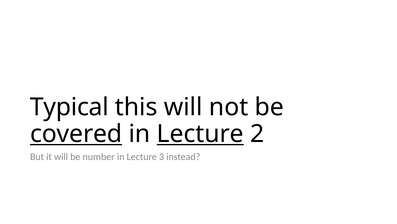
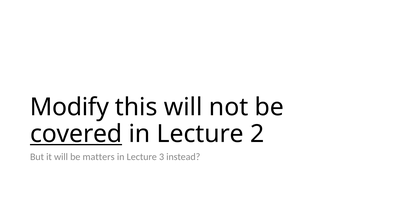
Typical: Typical -> Modify (69, 107)
Lecture underline: present -> none (200, 134)
number: number -> matters (99, 156)
